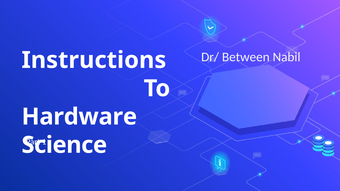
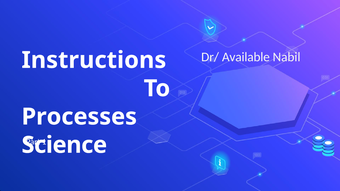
Between: Between -> Available (246, 57)
Hardware: Hardware -> Processes (79, 117)
